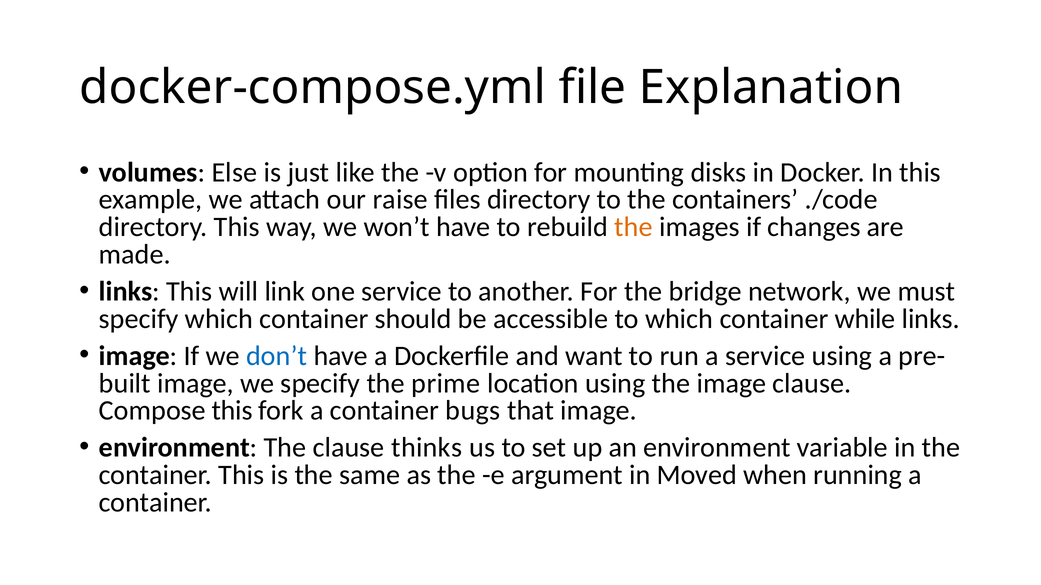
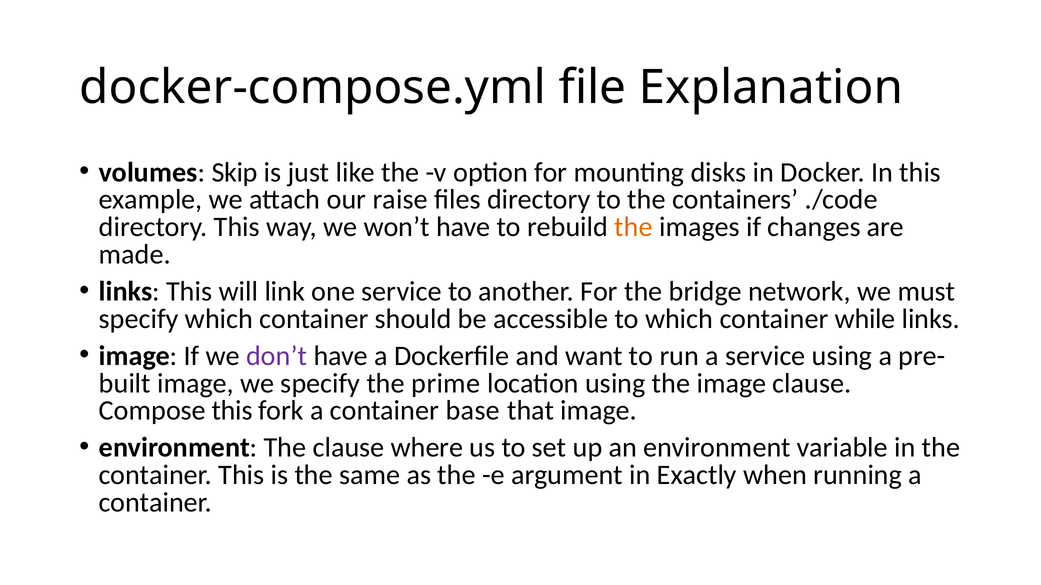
Else: Else -> Skip (235, 172)
don’t colour: blue -> purple (277, 356)
bugs: bugs -> base (473, 411)
thinks: thinks -> where (427, 448)
Moved: Moved -> Exactly (697, 475)
